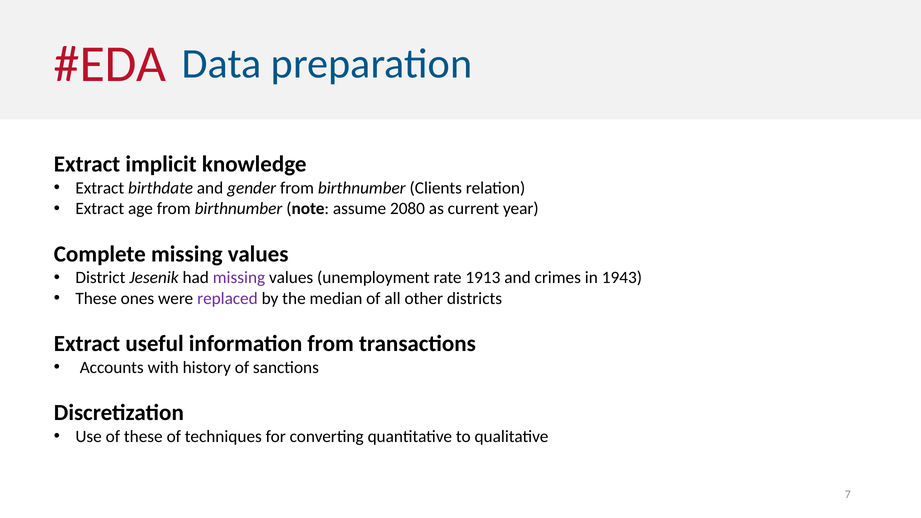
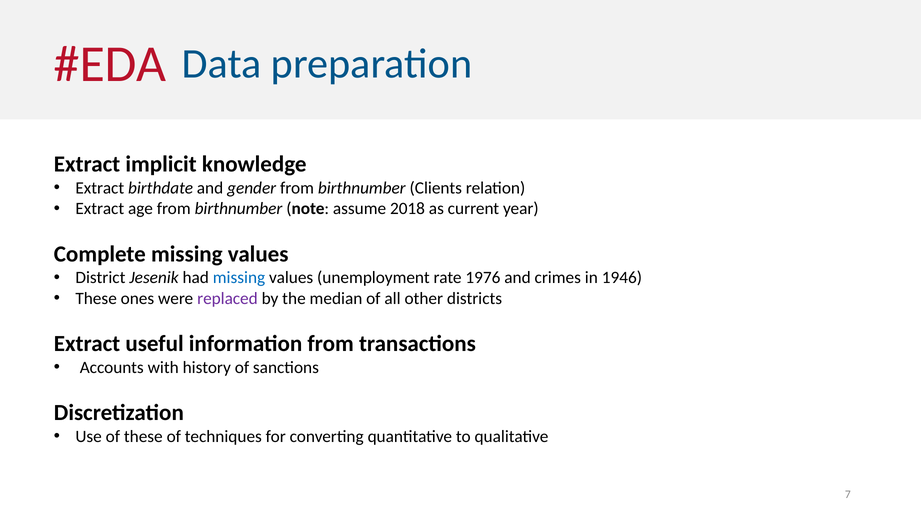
2080: 2080 -> 2018 (407, 209)
missing colour: purple -> blue (239, 278)
1913: 1913 -> 1976 (483, 278)
1943: 1943 -> 1946 (622, 278)
